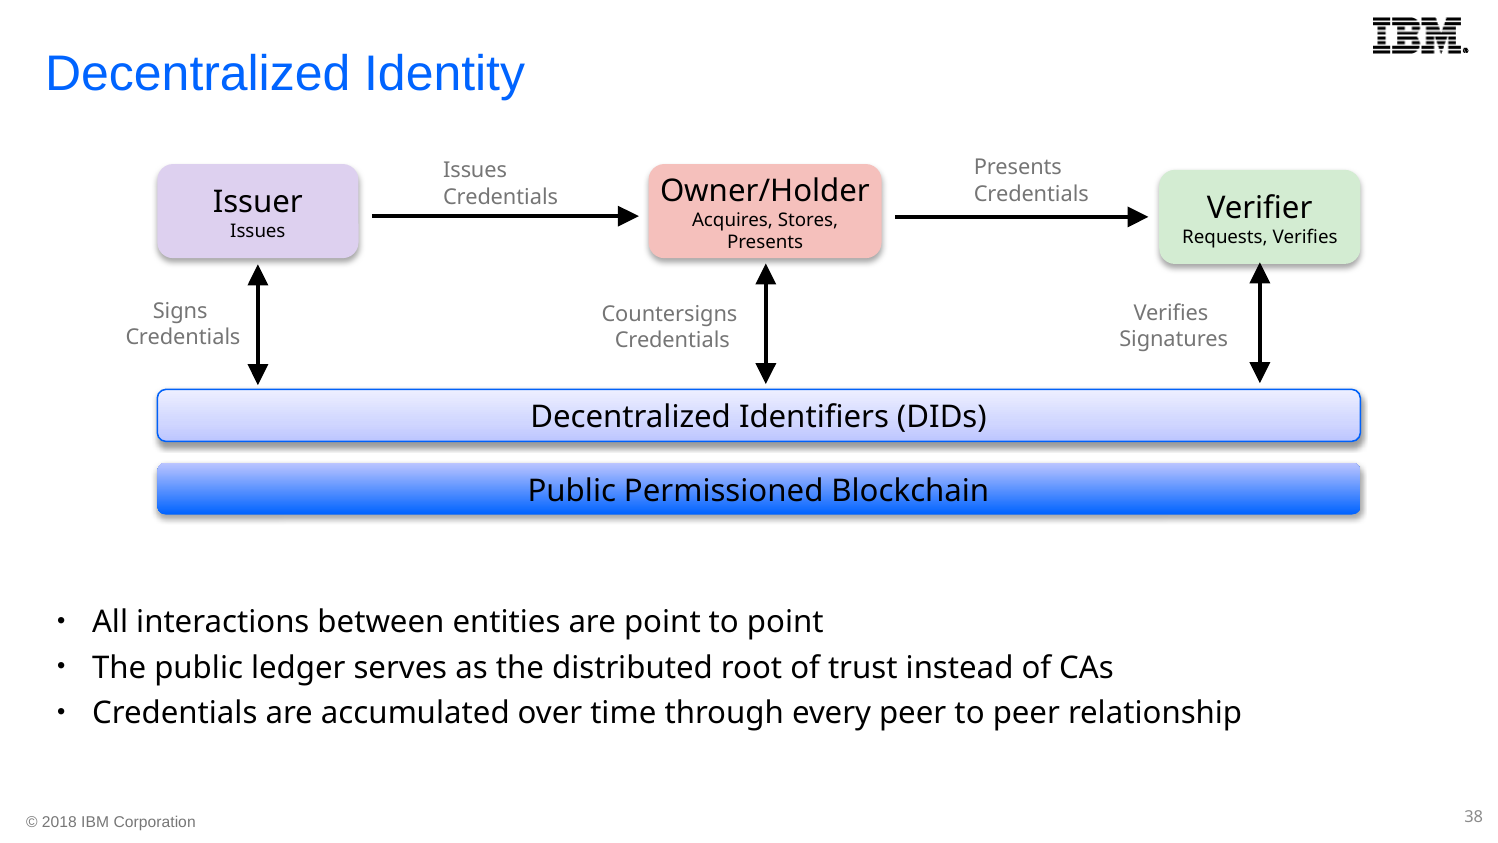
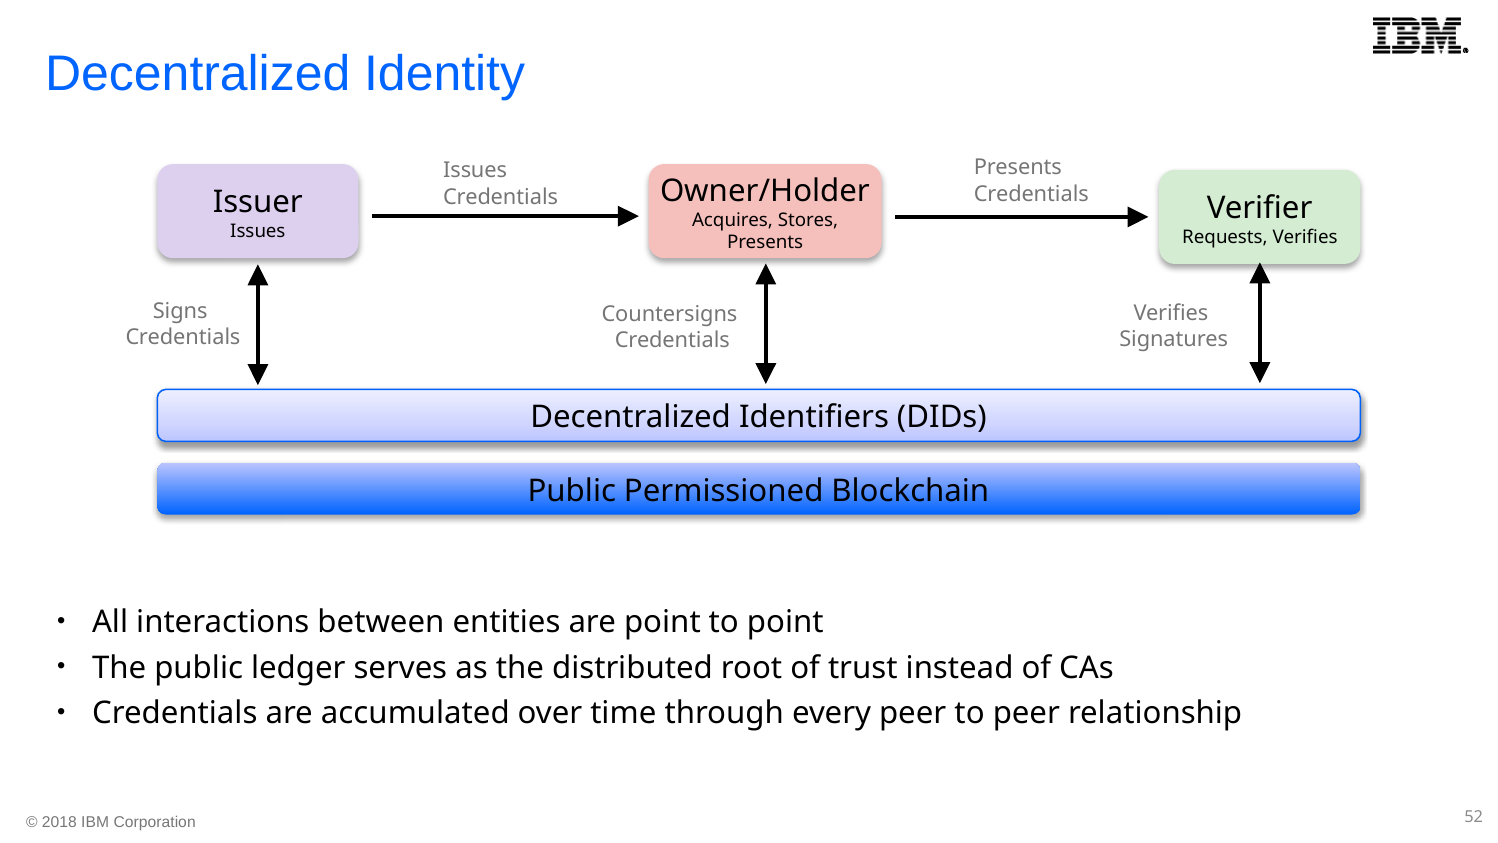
38: 38 -> 52 (1474, 816)
